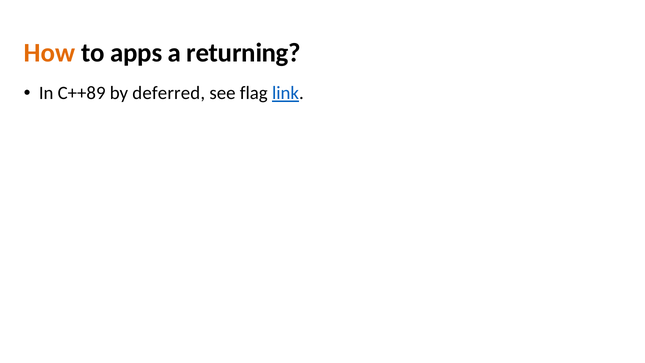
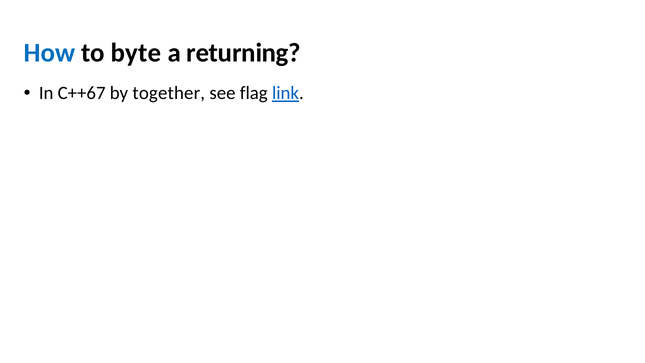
How colour: orange -> blue (49, 53)
apps: apps -> byte (136, 53)
C++89: C++89 -> C++67 (82, 93)
deferred: deferred -> together (169, 93)
